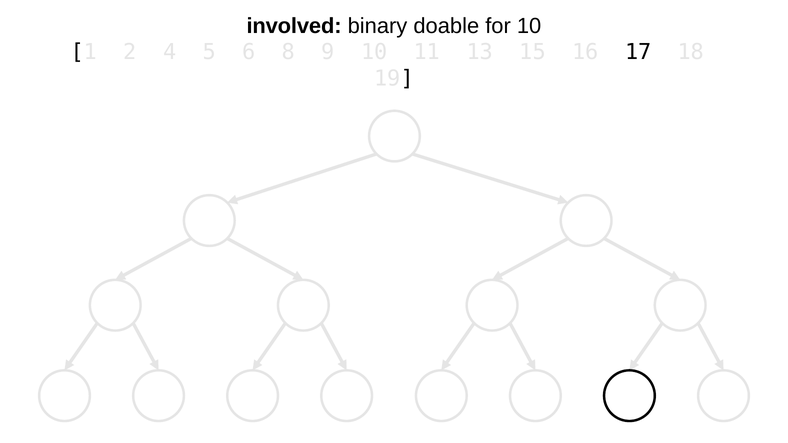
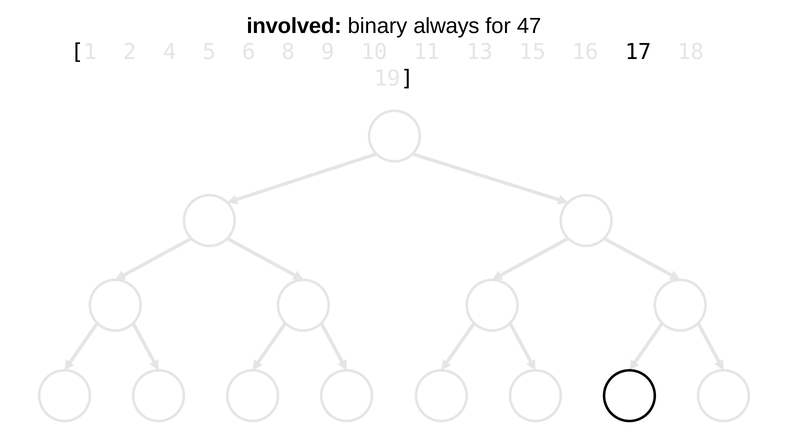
doable: doable -> always (446, 26)
for 10: 10 -> 47 (529, 26)
